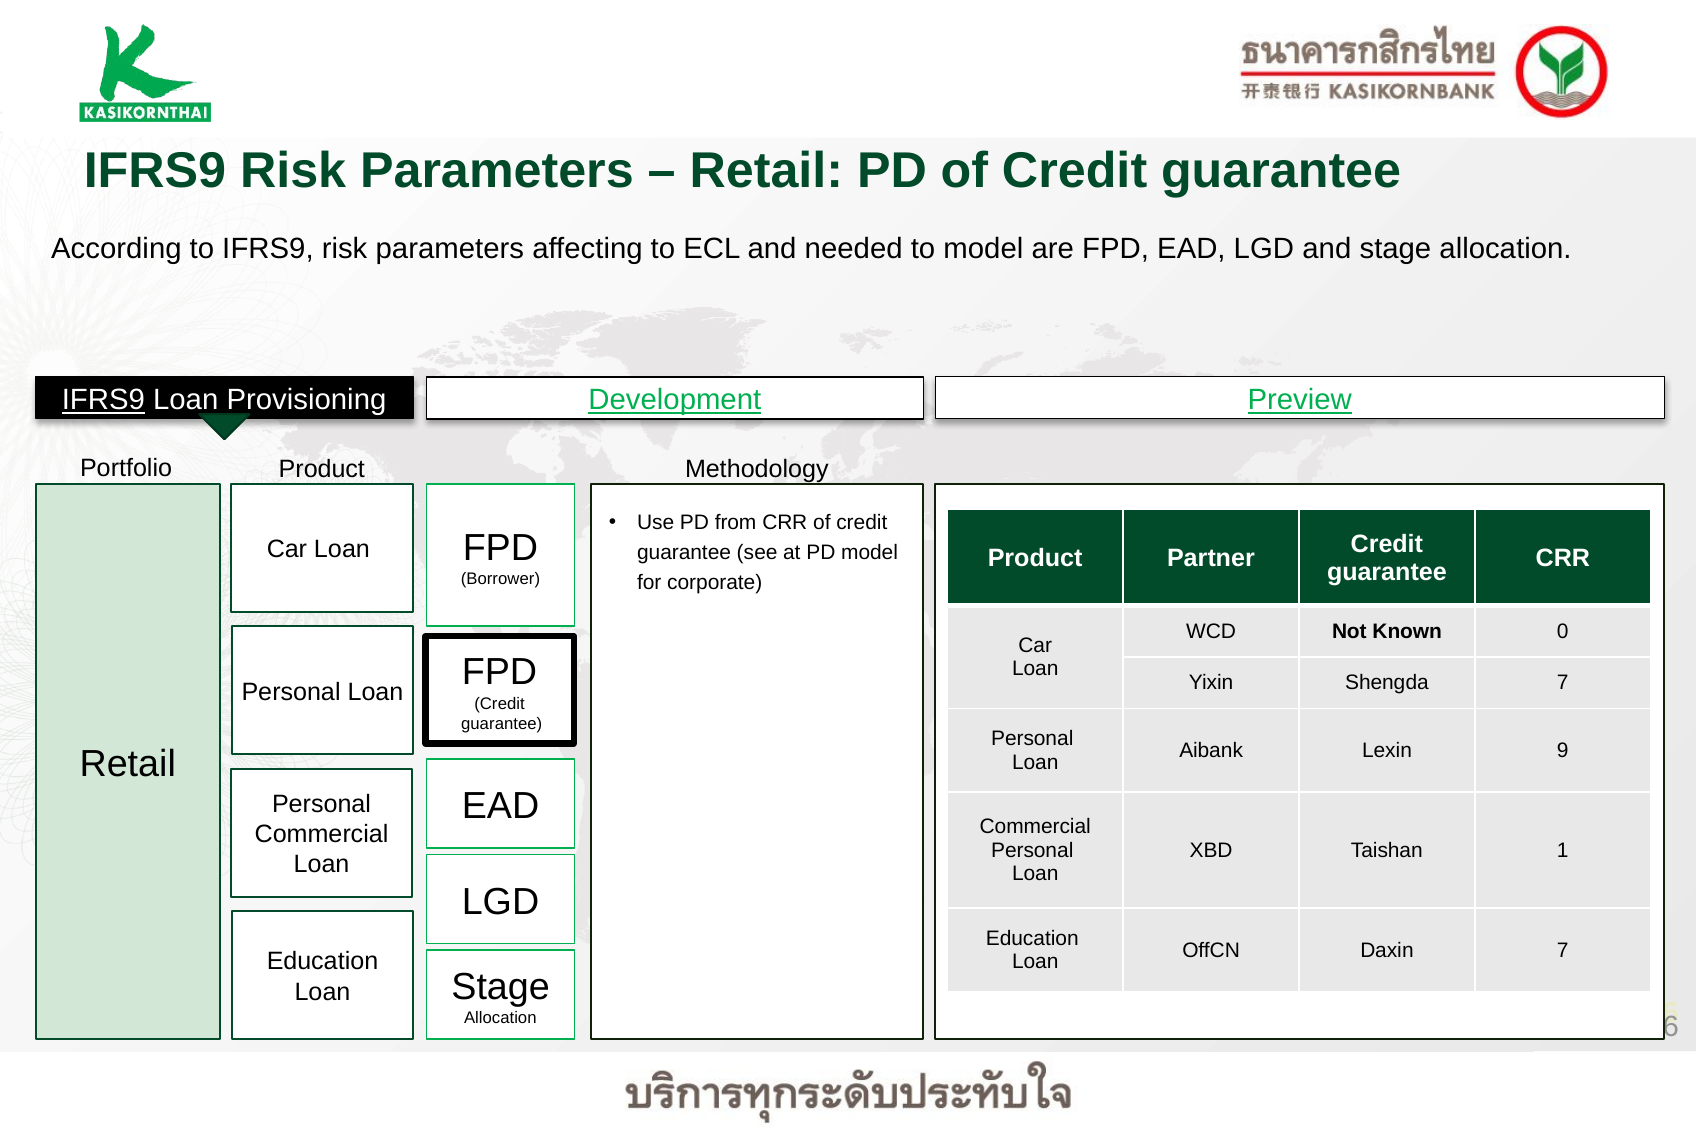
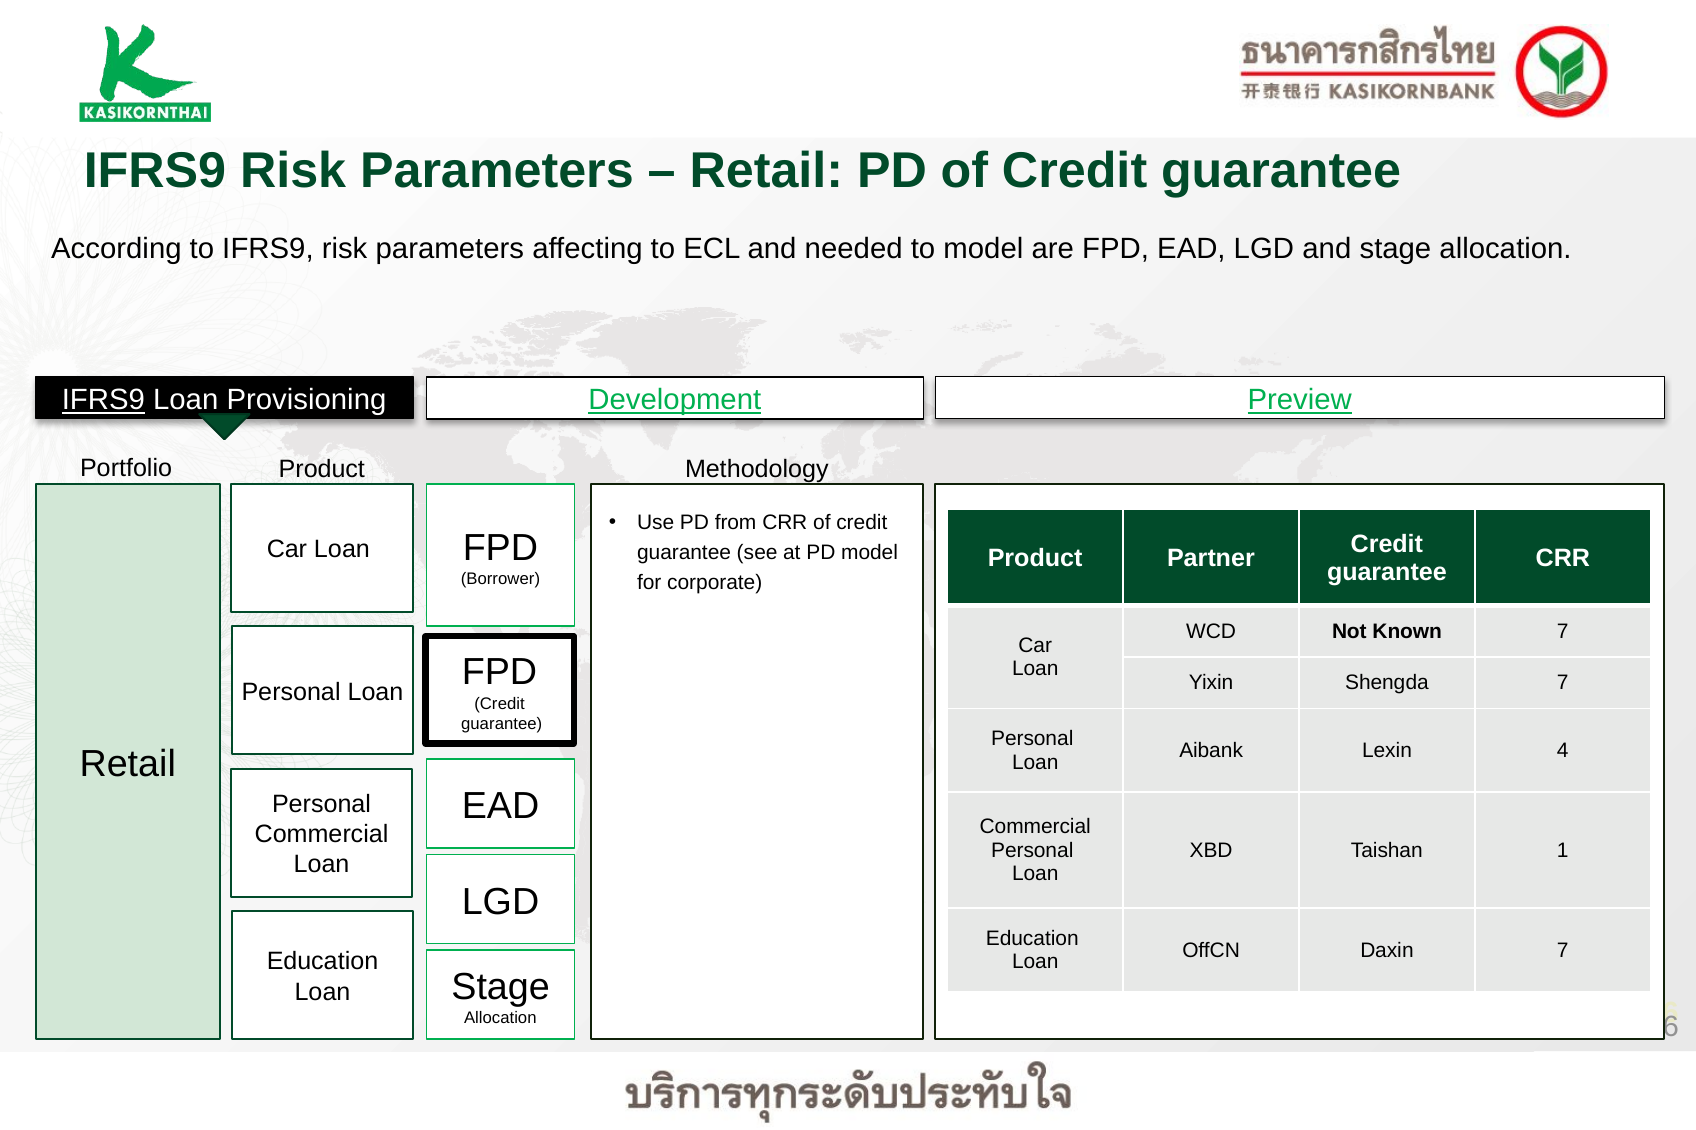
Known 0: 0 -> 7 (1563, 632)
9: 9 -> 4 (1563, 751)
